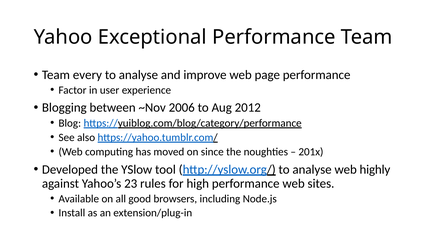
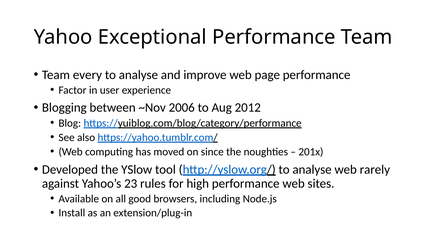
highly: highly -> rarely (375, 169)
